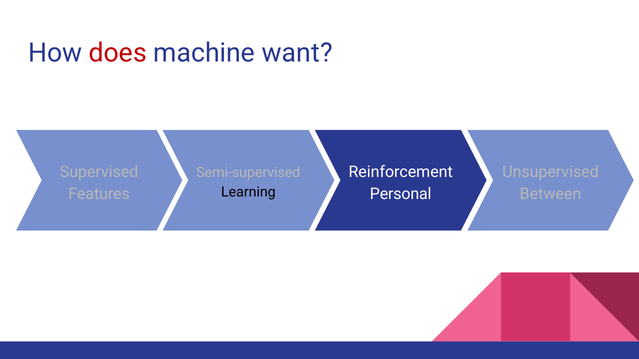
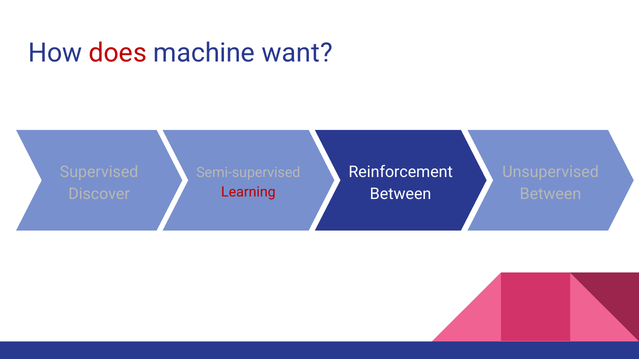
Learning colour: black -> red (248, 193)
Features: Features -> Discover (99, 194)
Personal: Personal -> Between (401, 194)
